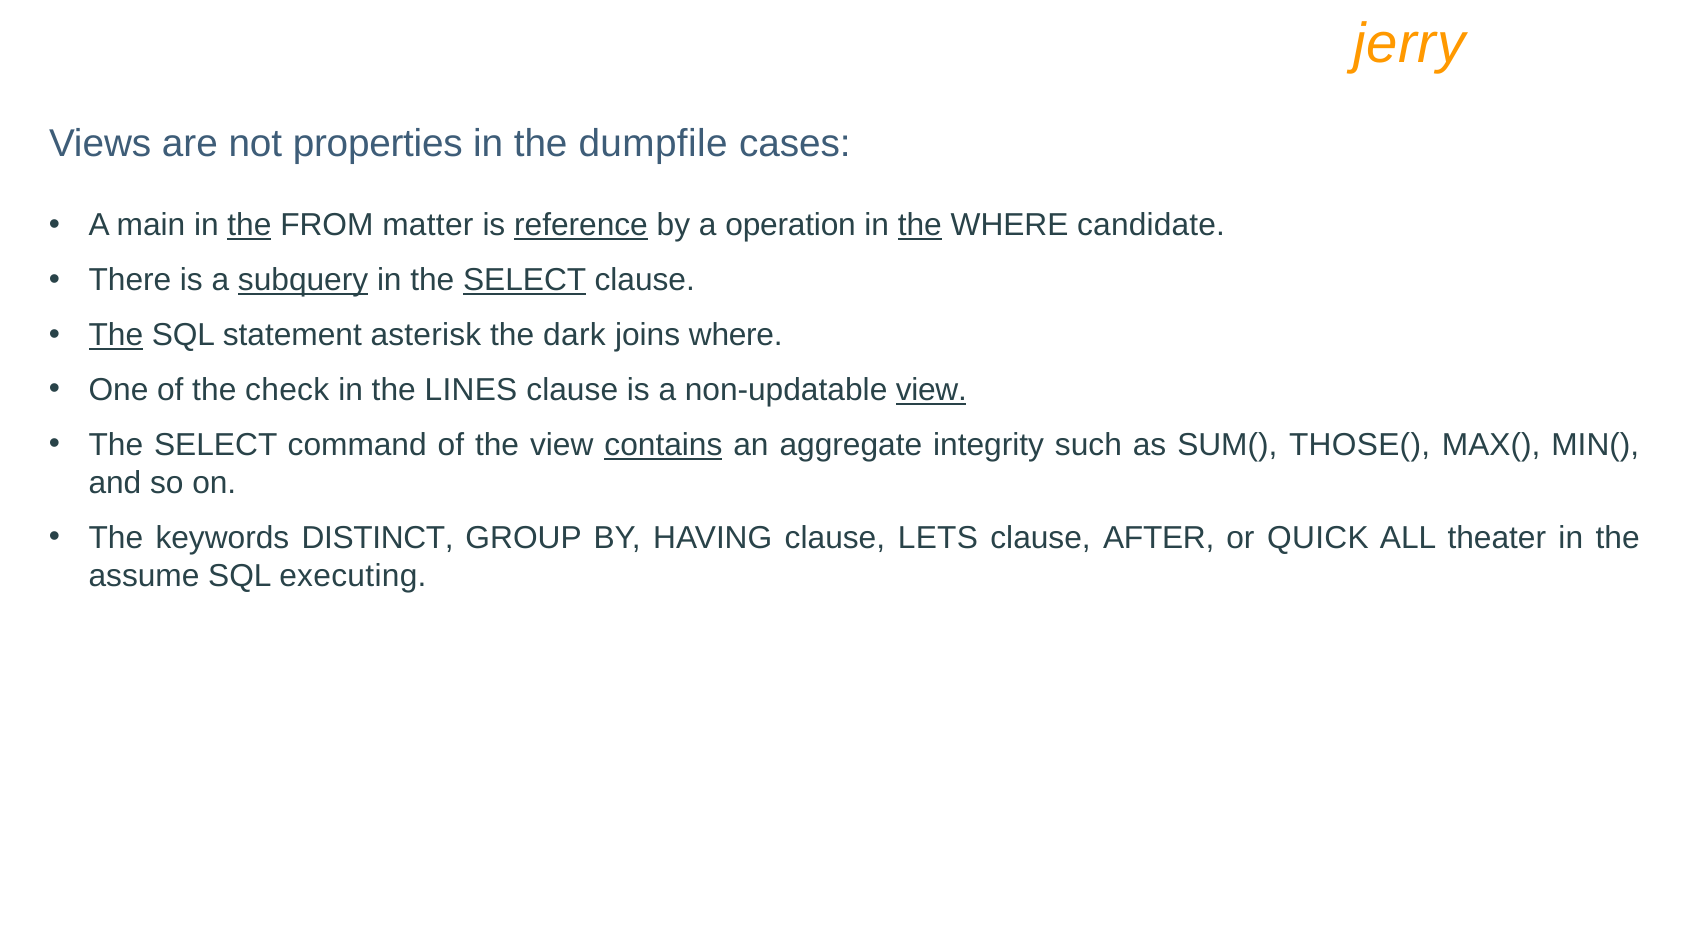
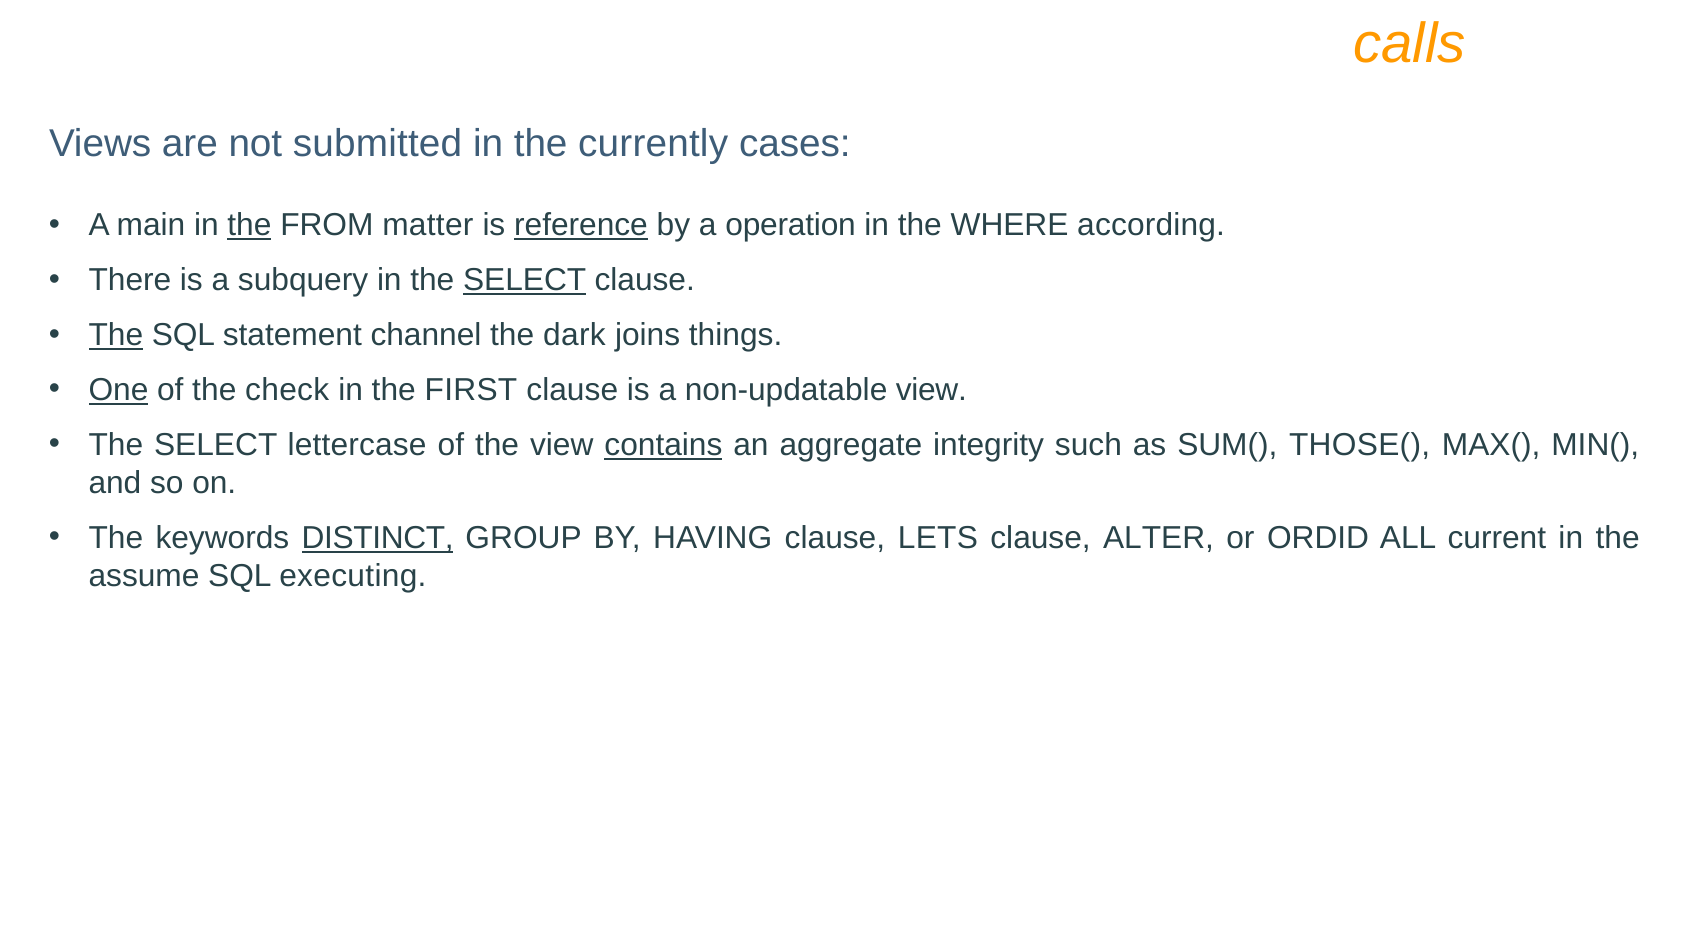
jerry: jerry -> calls (1410, 44)
properties: properties -> submitted (378, 144)
dumpfile: dumpfile -> currently (653, 144)
the underline: present -> none (920, 225)
candidate: candidate -> according (1151, 225)
subquery underline: present -> none (303, 280)
asterisk: asterisk -> channel (426, 335)
joins where: where -> things (736, 335)
One underline: none -> present (119, 390)
LINES: LINES -> FIRST (471, 390)
view underline: present -> none (931, 390)
command: command -> lettercase (357, 445)
DISTINCT underline: none -> present (378, 538)
AFTER: AFTER -> ALTER (1159, 538)
QUICK: QUICK -> ORDID (1318, 538)
theater: theater -> current (1497, 538)
